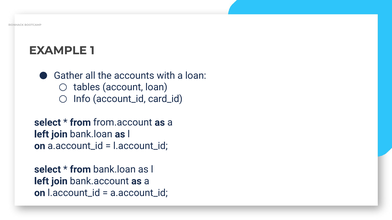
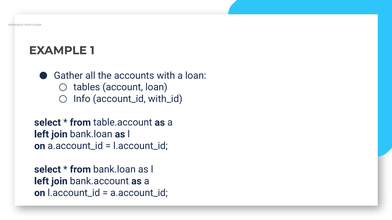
card_id: card_id -> with_id (165, 99)
from.account: from.account -> table.account (123, 123)
